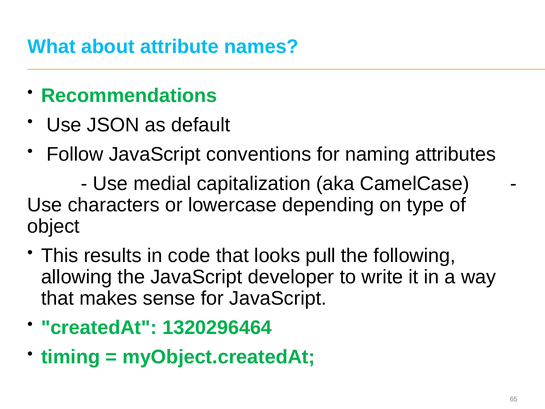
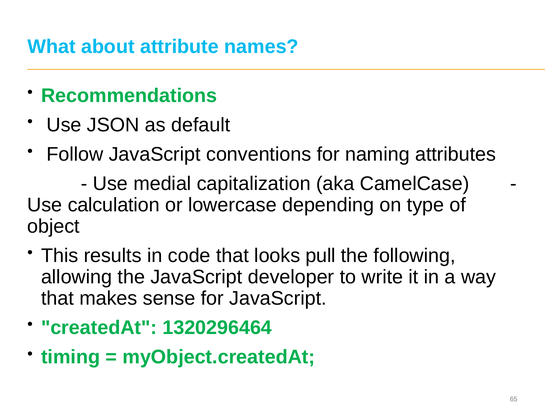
characters: characters -> calculation (114, 205)
